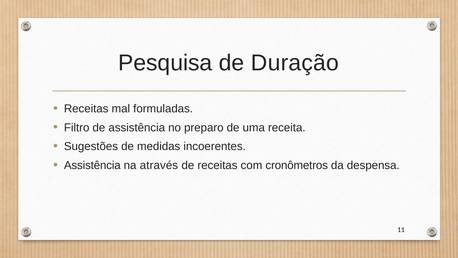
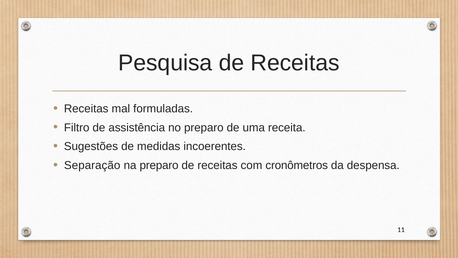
Pesquisa de Duração: Duração -> Receitas (295, 63)
Assistência: Assistência -> Separação (92, 165)
na através: através -> preparo (159, 165)
